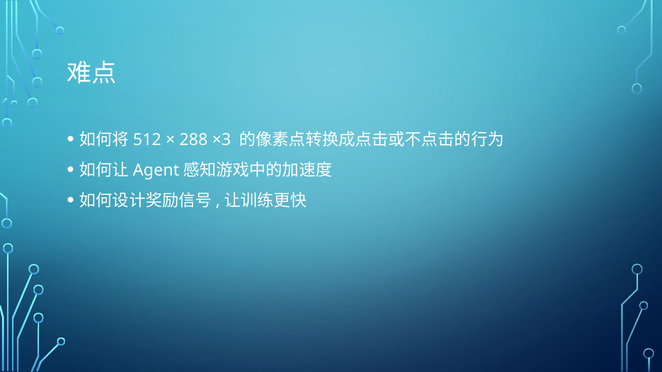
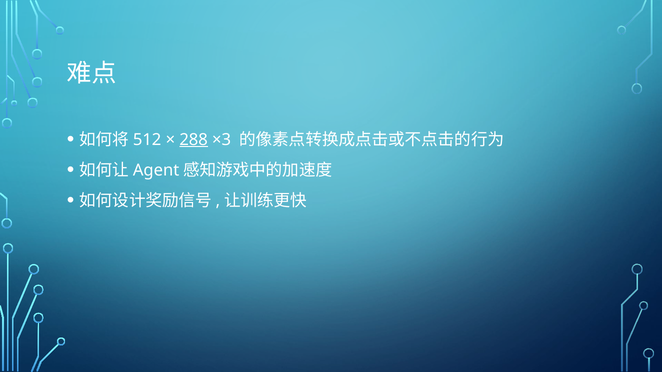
288 underline: none -> present (194, 140)
